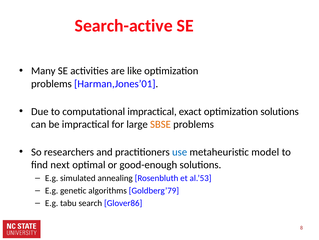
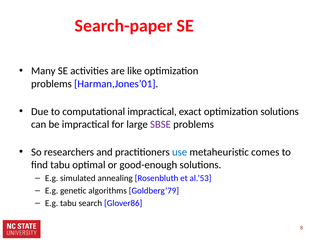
Search-active: Search-active -> Search-paper (124, 26)
SBSE colour: orange -> purple (160, 124)
model: model -> comes (265, 152)
find next: next -> tabu (60, 164)
